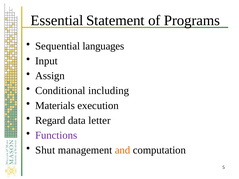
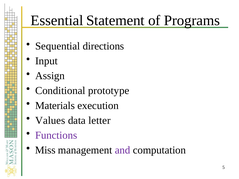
languages: languages -> directions (103, 46)
including: including -> prototype (109, 91)
Regard: Regard -> Values (50, 121)
Shut: Shut -> Miss (45, 150)
and colour: orange -> purple (123, 150)
